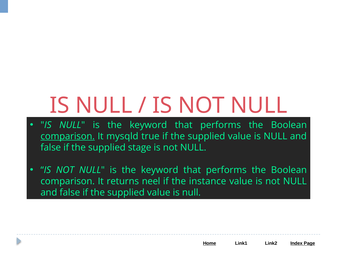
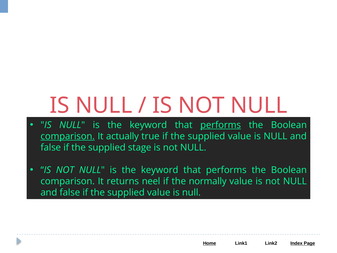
performs underline: none -> present (221, 125)
mysqld: mysqld -> actually (122, 136)
instance: instance -> normally (208, 181)
